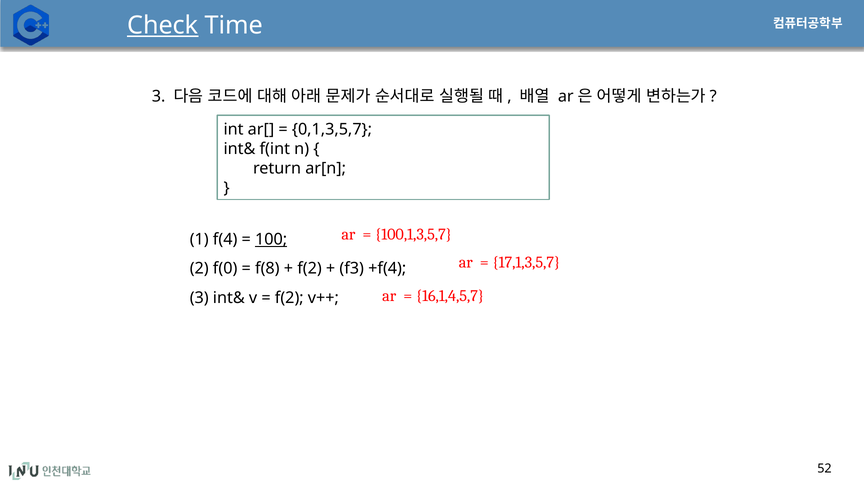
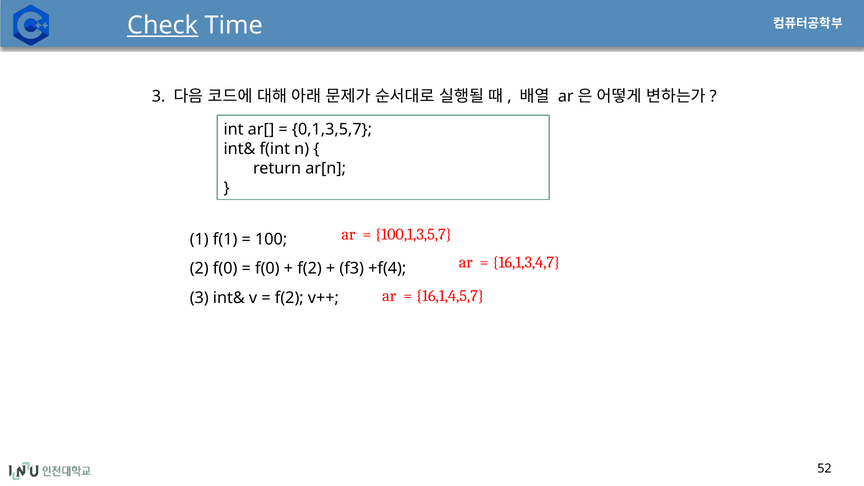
f(4: f(4 -> f(1 (225, 239)
100 underline: present -> none (271, 239)
17,1,3,5,7: 17,1,3,5,7 -> 16,1,3,4,7 (526, 263)
f(8: f(8 -> f(0 (267, 269)
